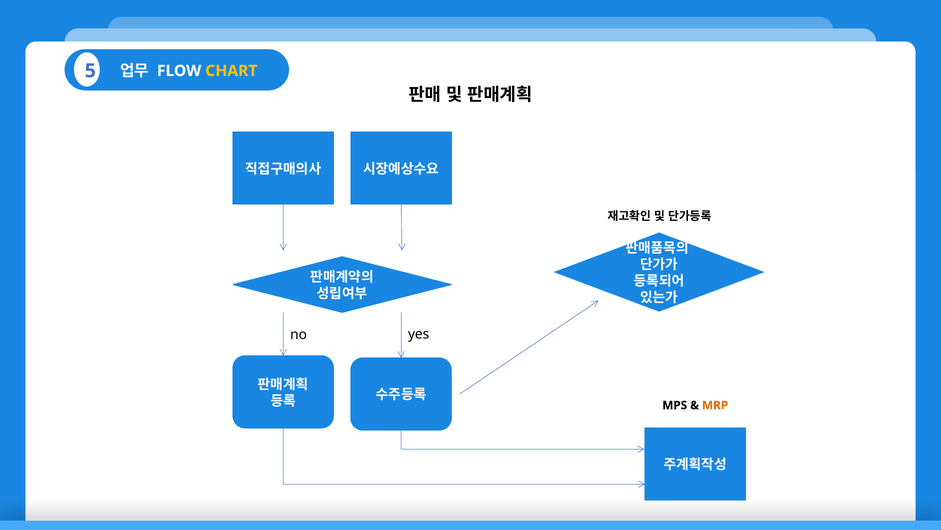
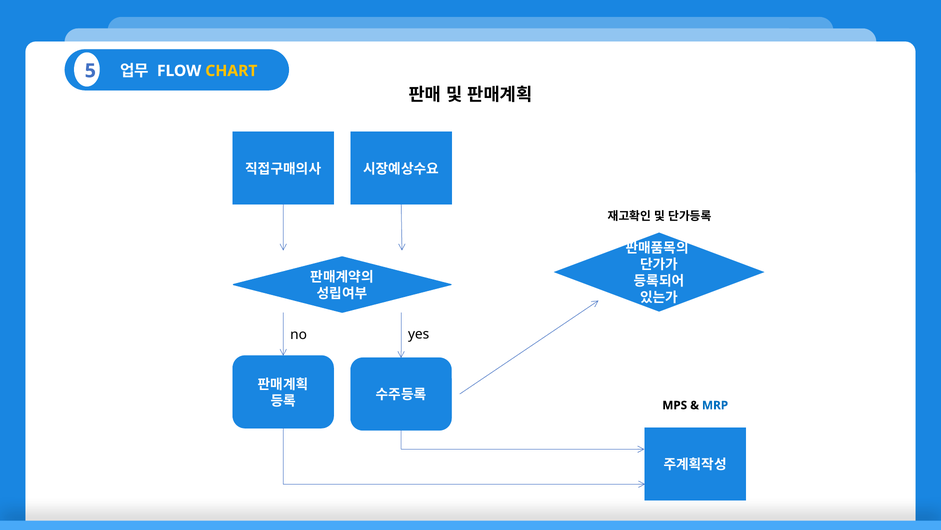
MRP colour: orange -> blue (715, 405)
